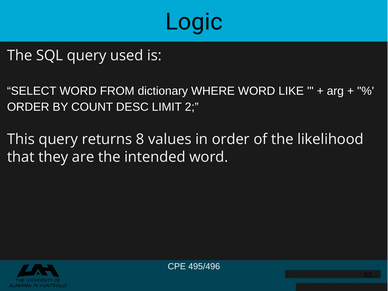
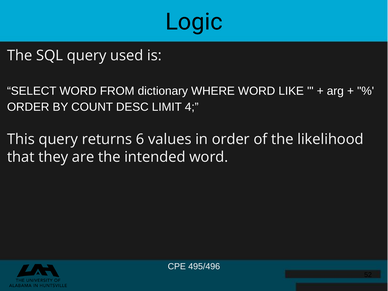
2: 2 -> 4 (192, 107)
8: 8 -> 6 (140, 139)
